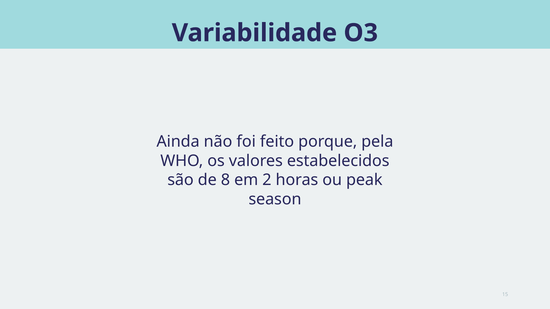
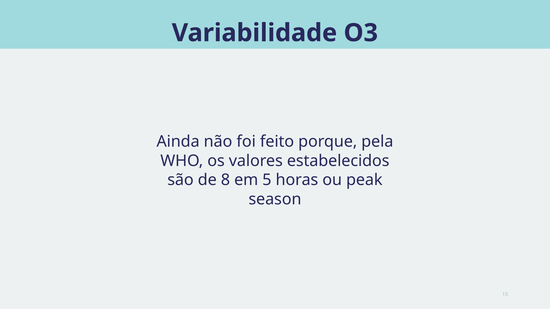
2: 2 -> 5 (267, 180)
